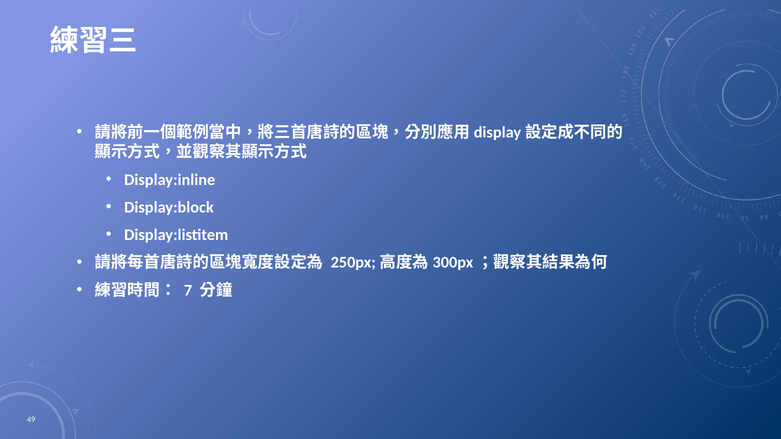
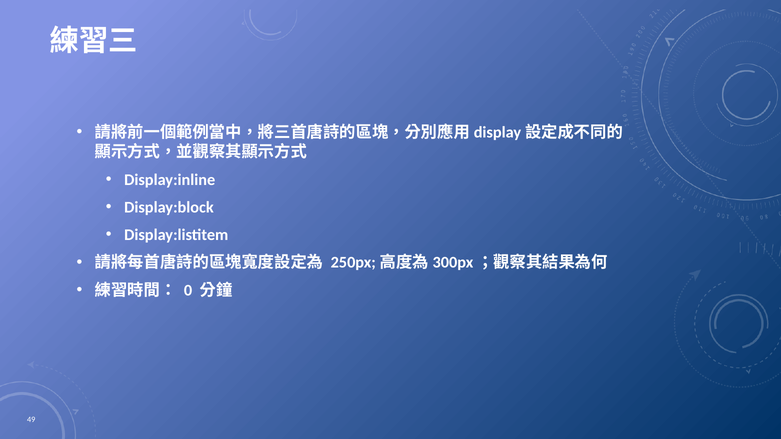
7: 7 -> 0 (188, 290)
